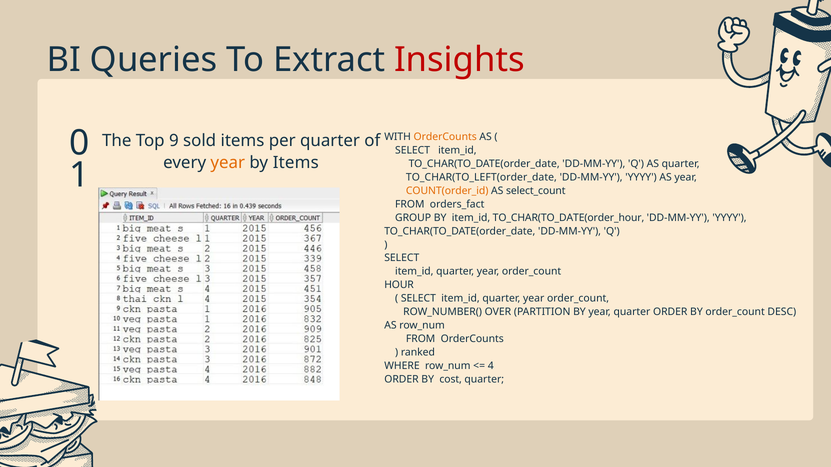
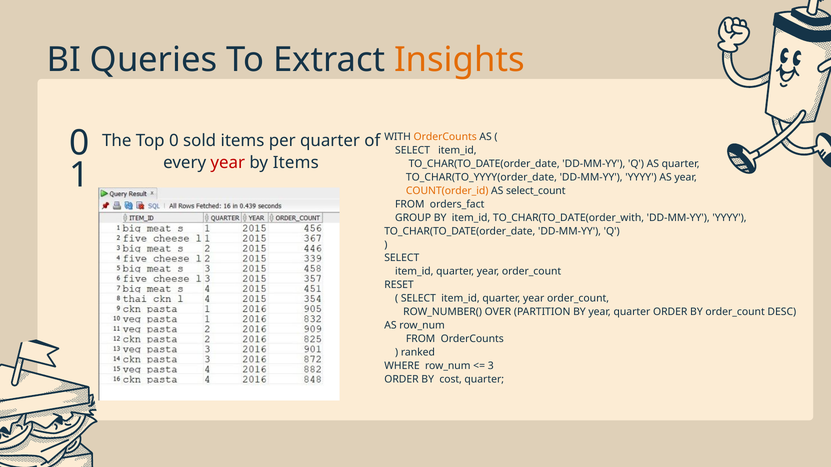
Insights colour: red -> orange (459, 60)
Top 9: 9 -> 0 (174, 141)
year colour: orange -> red (228, 163)
TO_CHAR(TO_LEFT(order_date: TO_CHAR(TO_LEFT(order_date -> TO_CHAR(TO_YYYY(order_date (481, 177)
TO_CHAR(TO_DATE(order_hour: TO_CHAR(TO_DATE(order_hour -> TO_CHAR(TO_DATE(order_with (568, 218)
HOUR: HOUR -> RESET (399, 285)
4: 4 -> 3 (491, 366)
